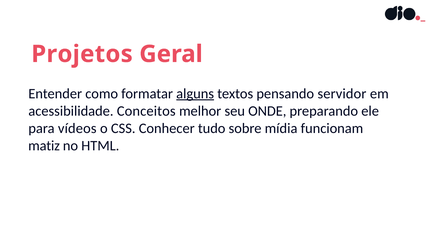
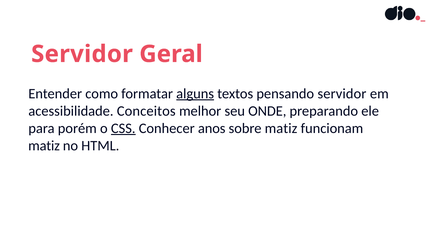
Projetos: Projetos -> Servidor (82, 54)
vídeos: vídeos -> porém (77, 128)
CSS underline: none -> present (123, 128)
tudo: tudo -> anos (212, 128)
sobre mídia: mídia -> matiz (281, 128)
